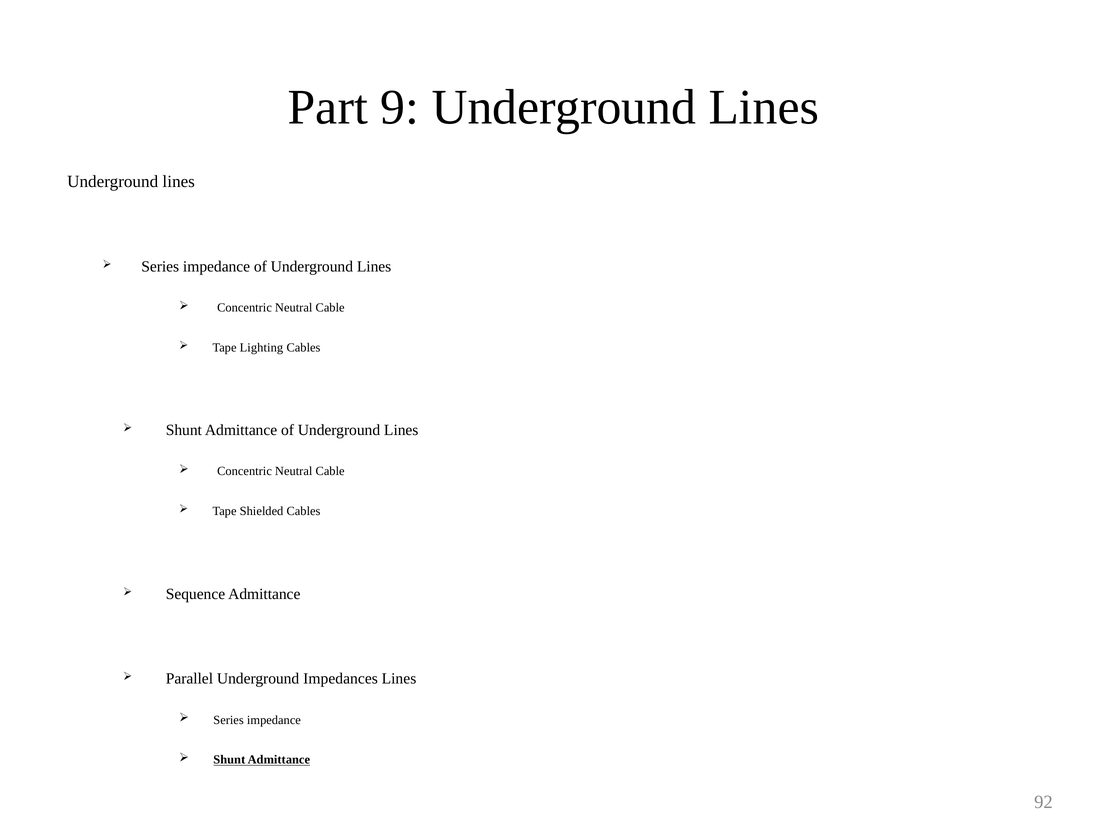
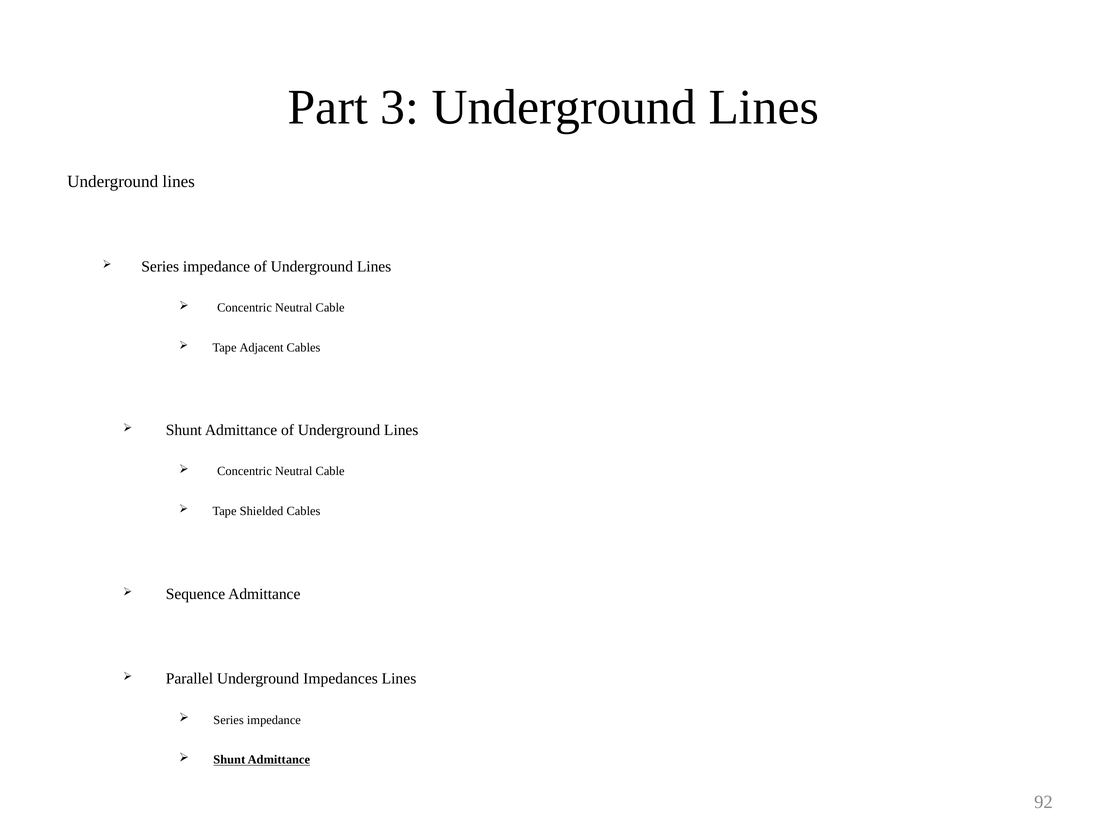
9: 9 -> 3 (400, 107)
Lighting: Lighting -> Adjacent (262, 347)
